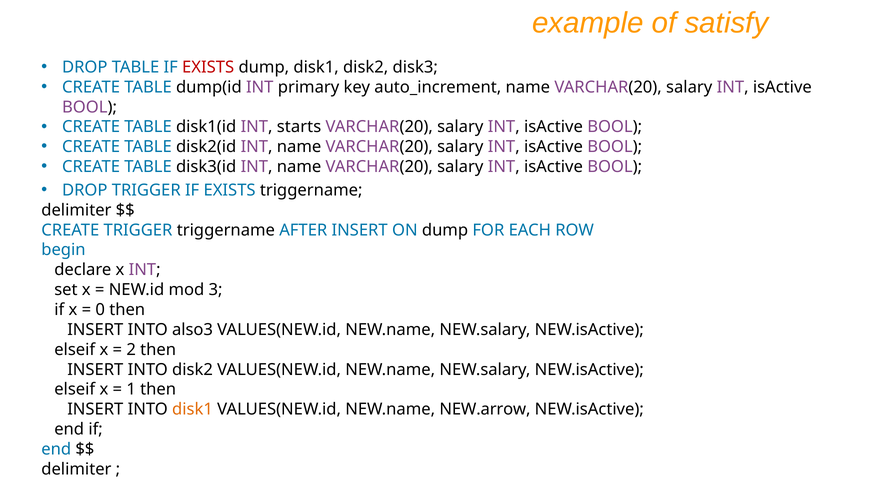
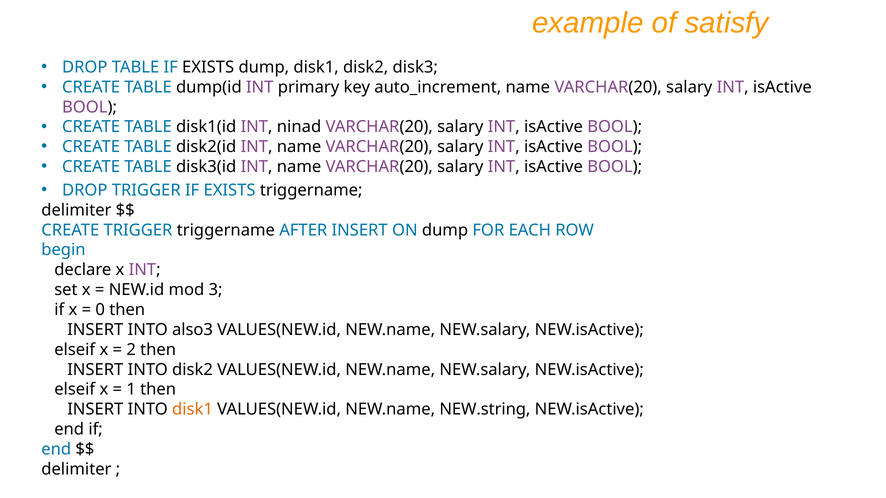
EXISTS colour: red -> black (208, 67)
starts: starts -> ninad (299, 127)
NEW.arrow: NEW.arrow -> NEW.string (485, 410)
